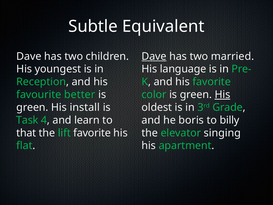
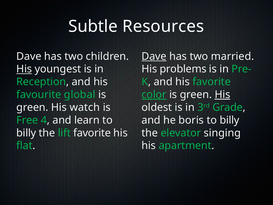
Equivalent: Equivalent -> Resources (163, 26)
His underline: none -> present (24, 69)
language: language -> problems (183, 69)
better: better -> global (80, 94)
color underline: none -> present (154, 94)
install: install -> watch (85, 107)
Task: Task -> Free (27, 120)
that: that -> billy (26, 133)
